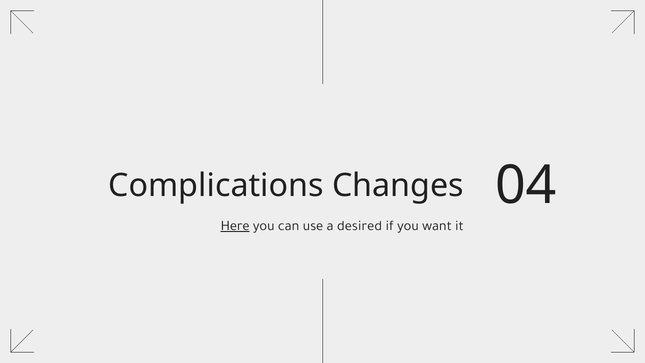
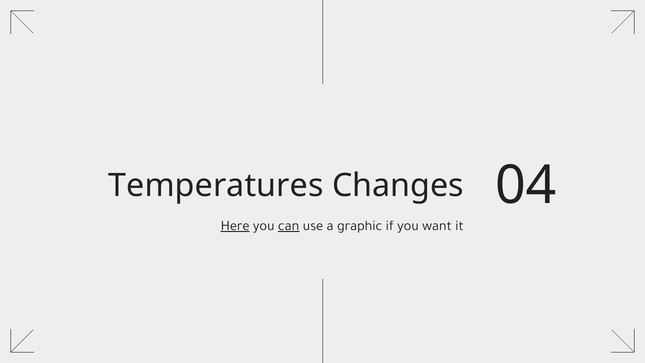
Complications: Complications -> Temperatures (216, 186)
can underline: none -> present (289, 225)
desired: desired -> graphic (360, 225)
